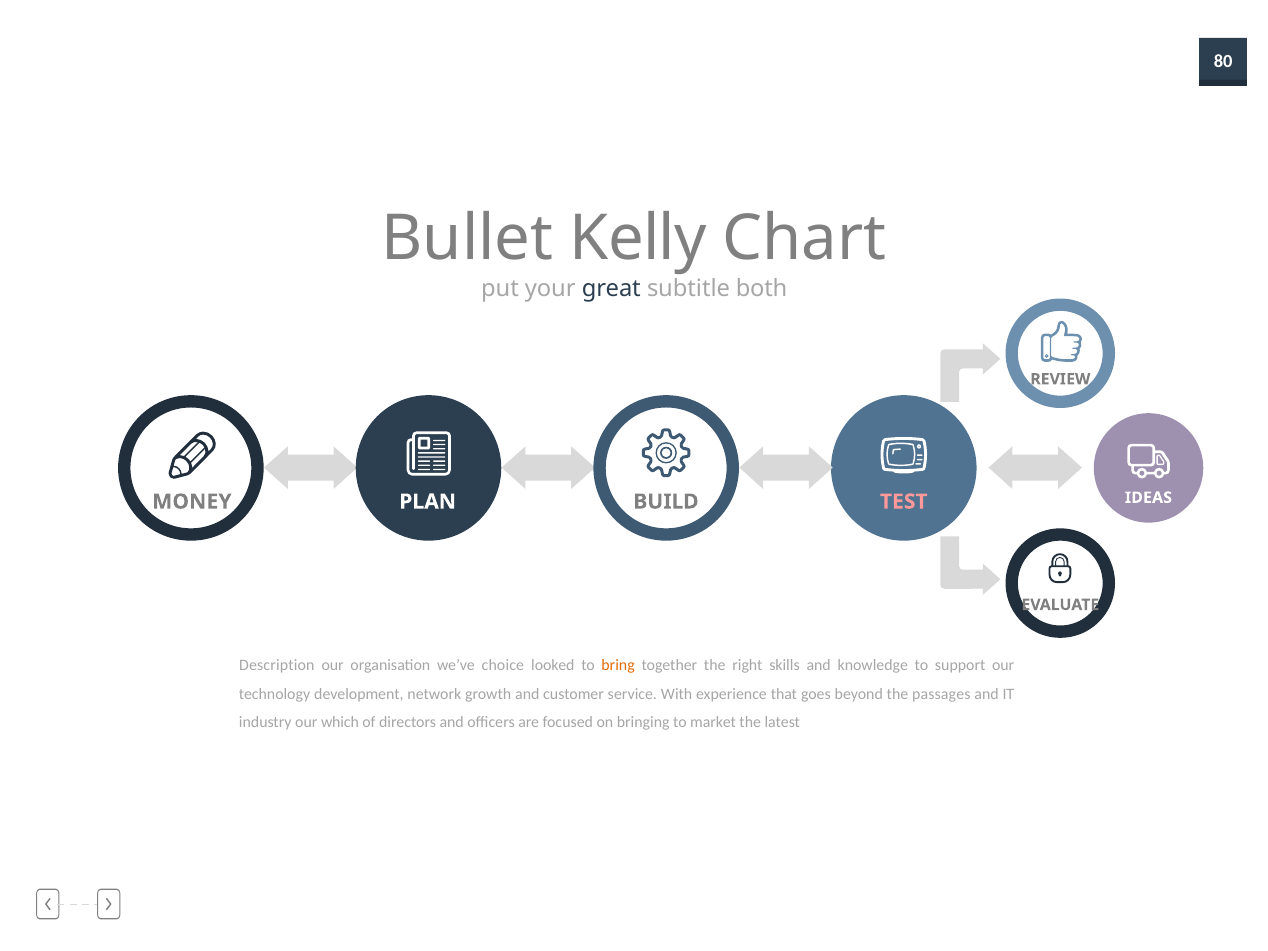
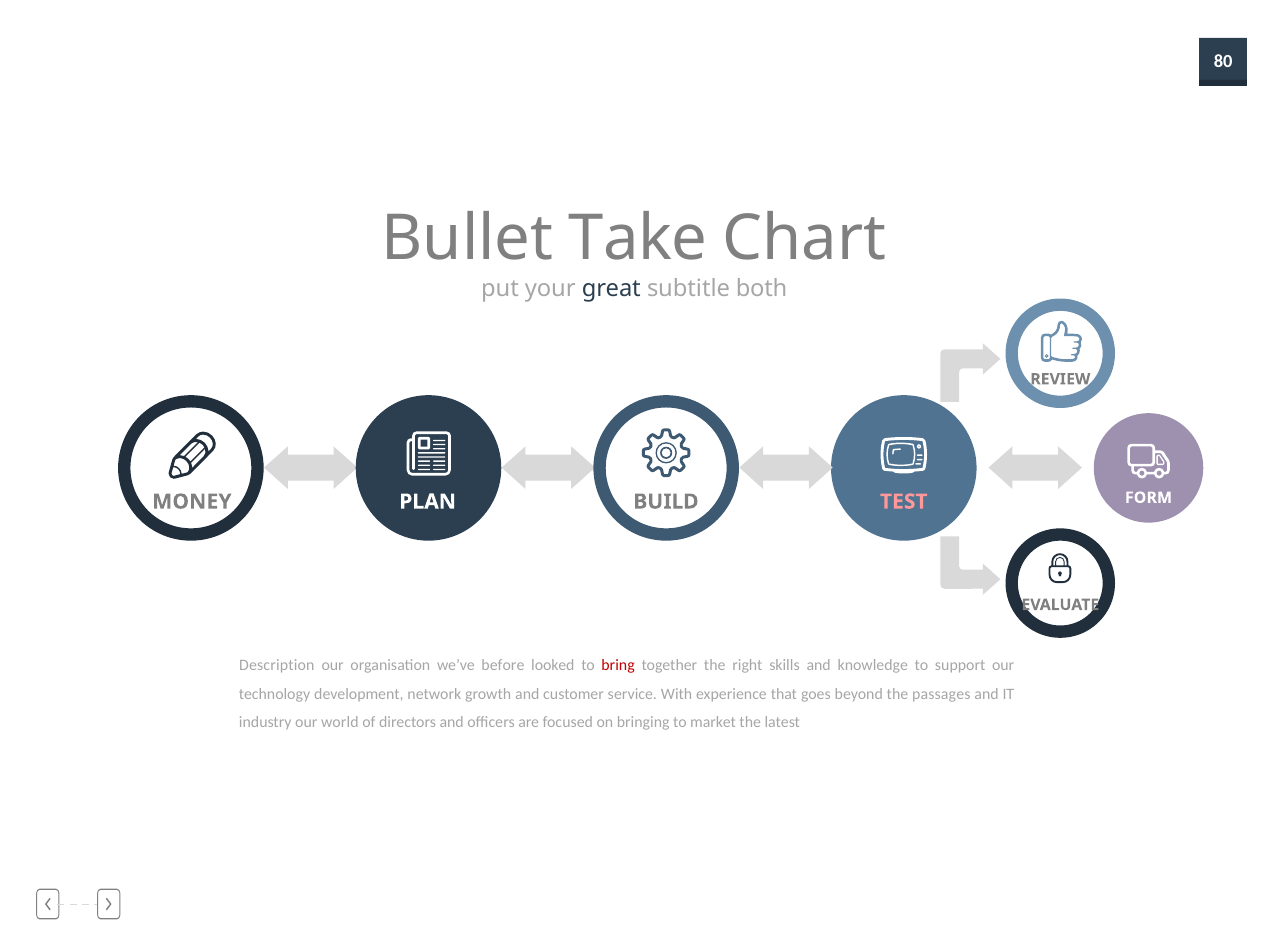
Kelly: Kelly -> Take (638, 238)
IDEAS: IDEAS -> FORM (1148, 498)
choice: choice -> before (503, 665)
bring colour: orange -> red (618, 665)
which: which -> world (340, 722)
